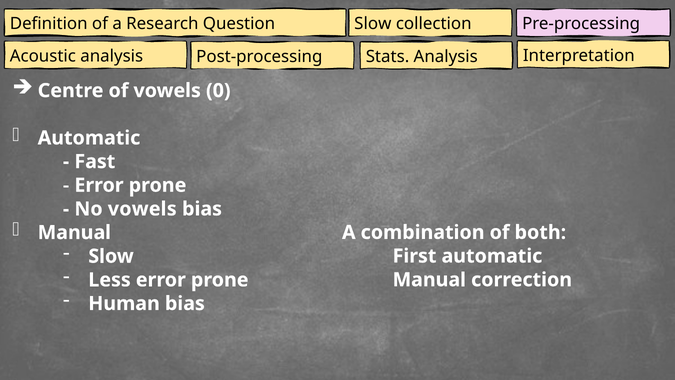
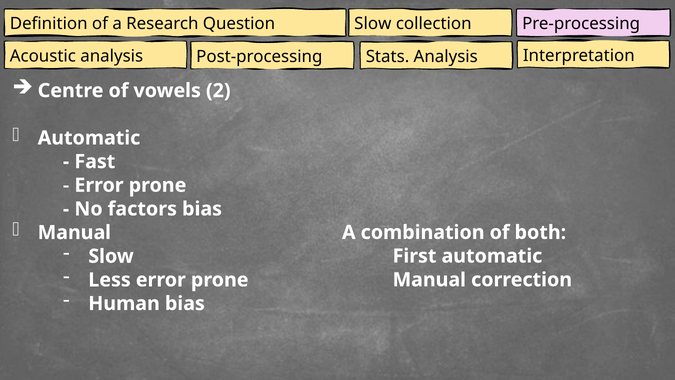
0: 0 -> 2 (218, 91)
No vowels: vowels -> factors (142, 209)
